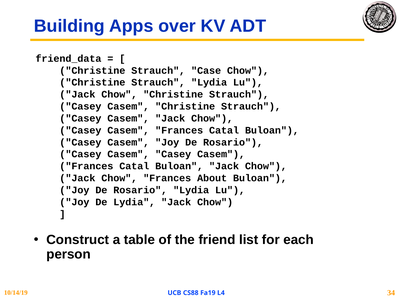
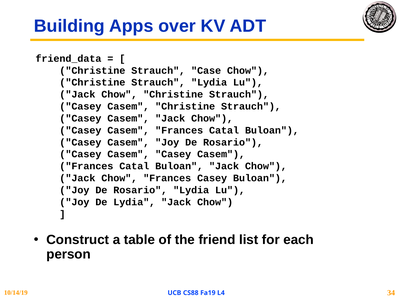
Frances About: About -> Casey (212, 178)
